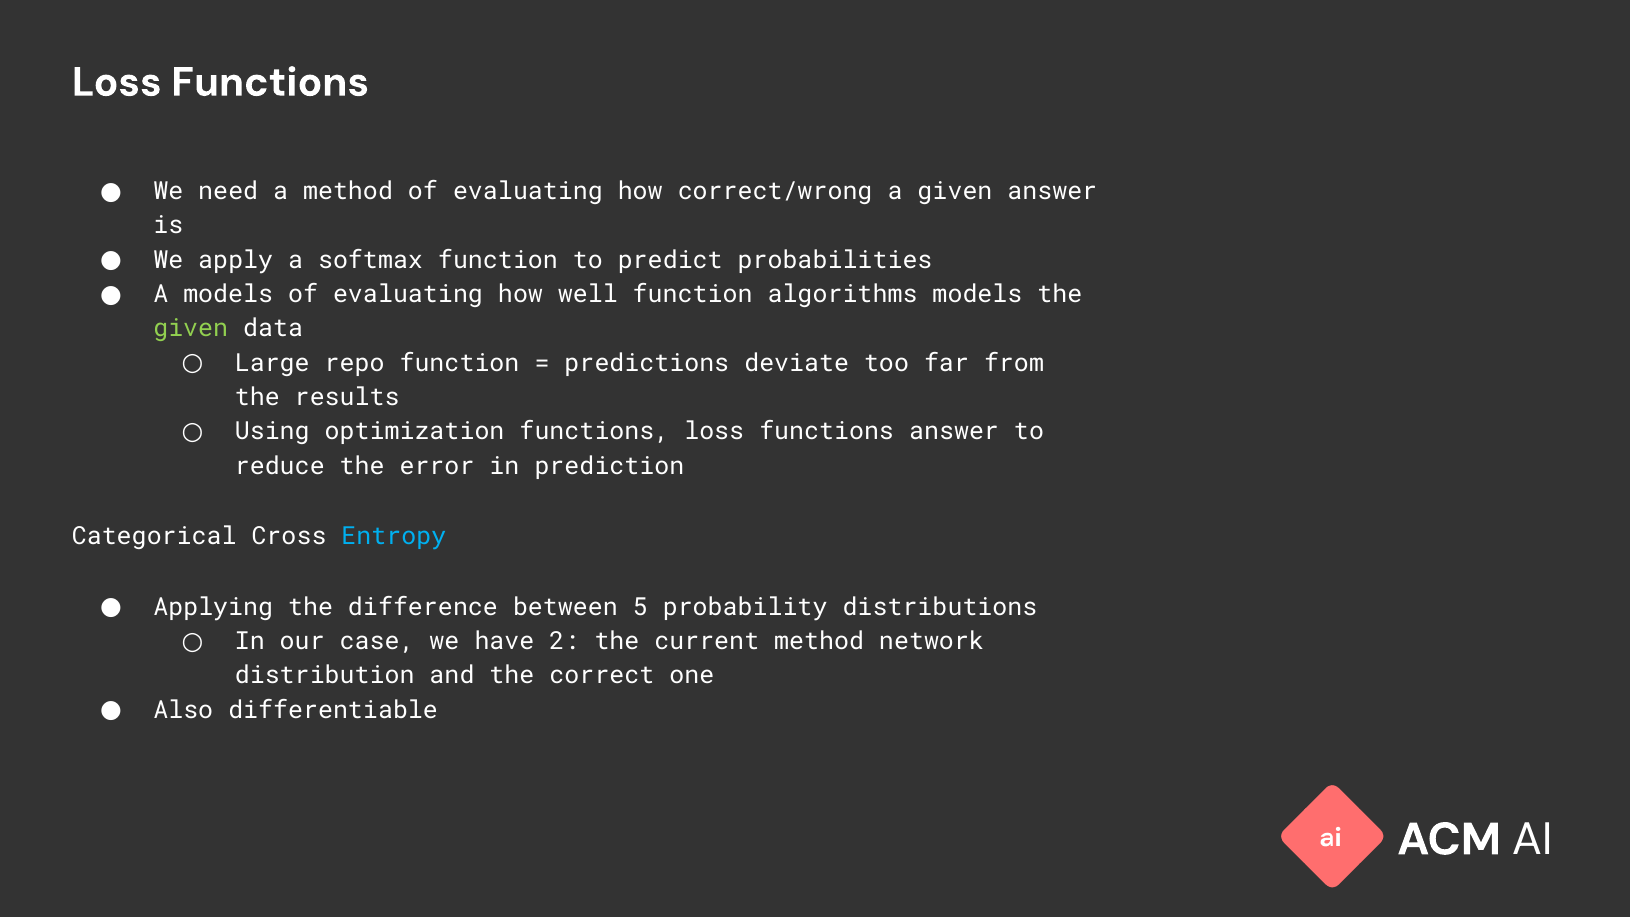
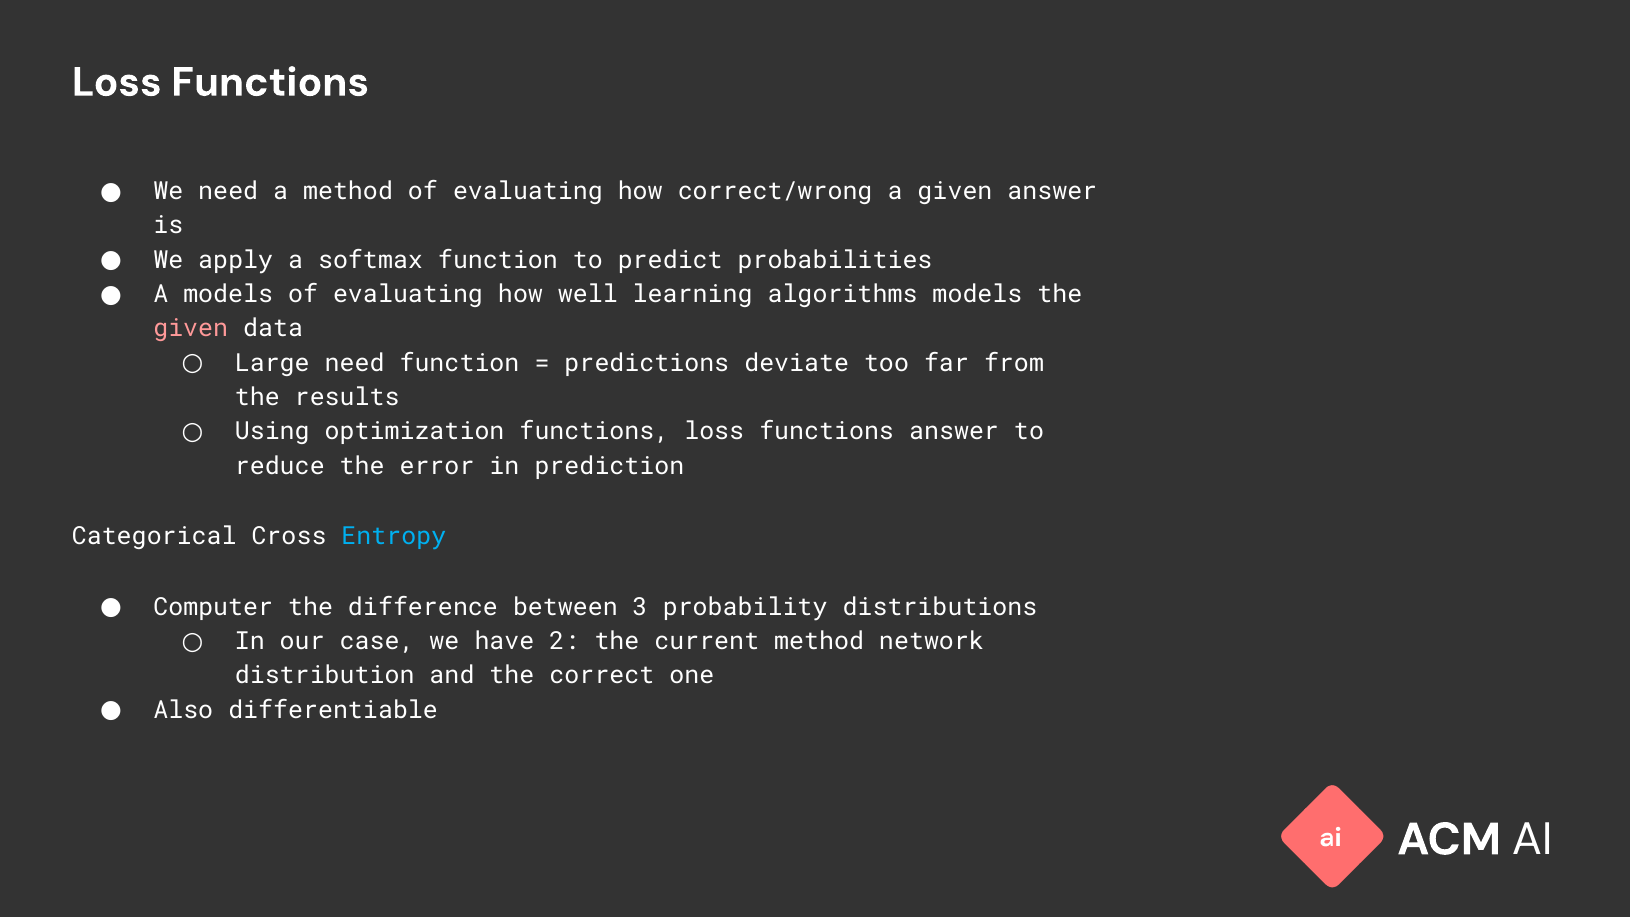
well function: function -> learning (693, 294)
given colour: light green -> pink (191, 328)
Large repo: repo -> need (355, 363)
Applying: Applying -> Computer (213, 607)
5: 5 -> 3 (640, 607)
